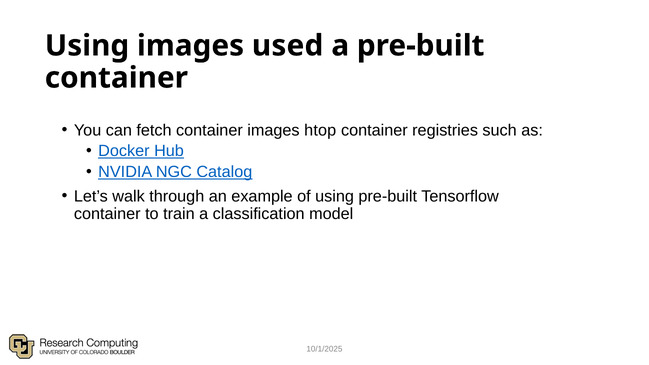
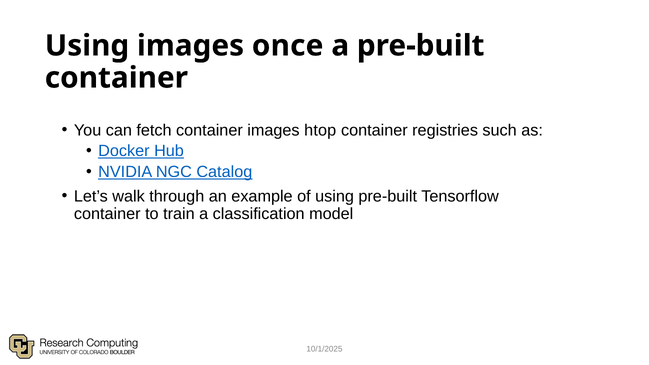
used: used -> once (288, 46)
